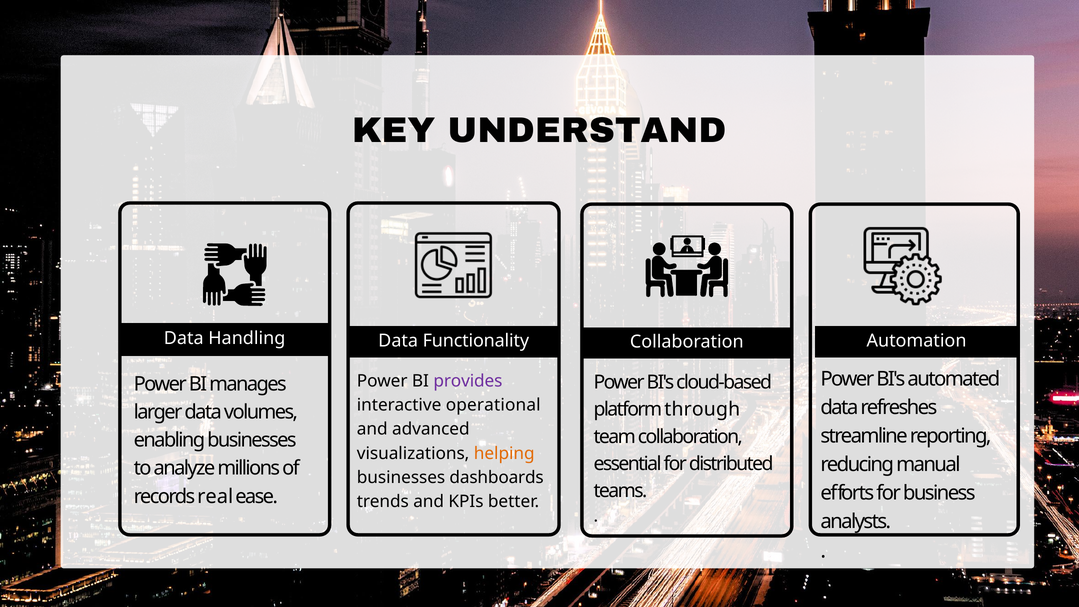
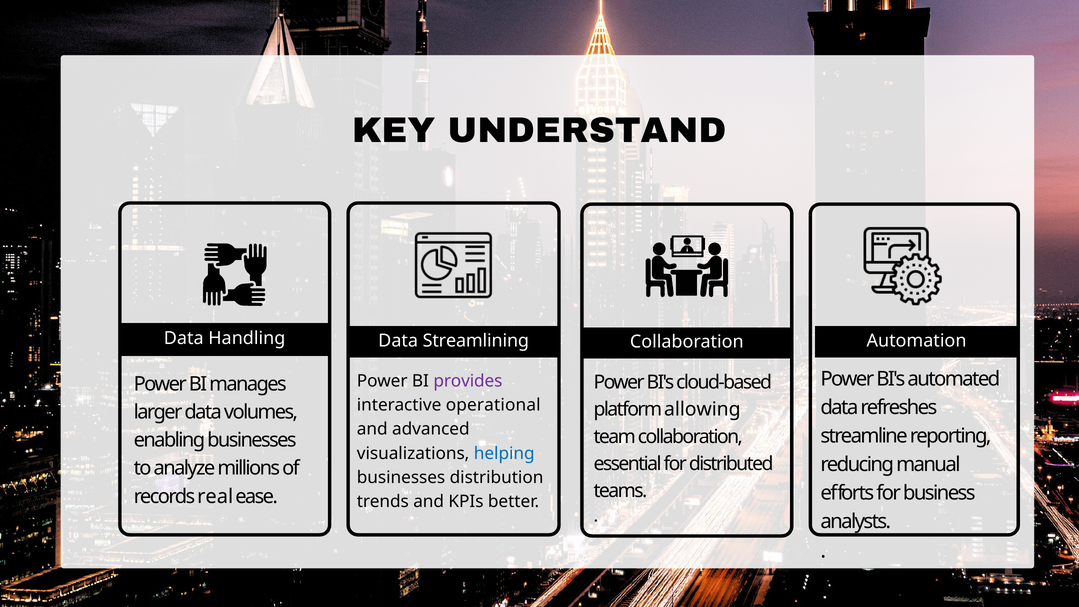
Functionality: Functionality -> Streamlining (476, 341)
through: through -> allowing (702, 410)
helping colour: orange -> blue (504, 453)
dashboards: dashboards -> distribution (497, 477)
